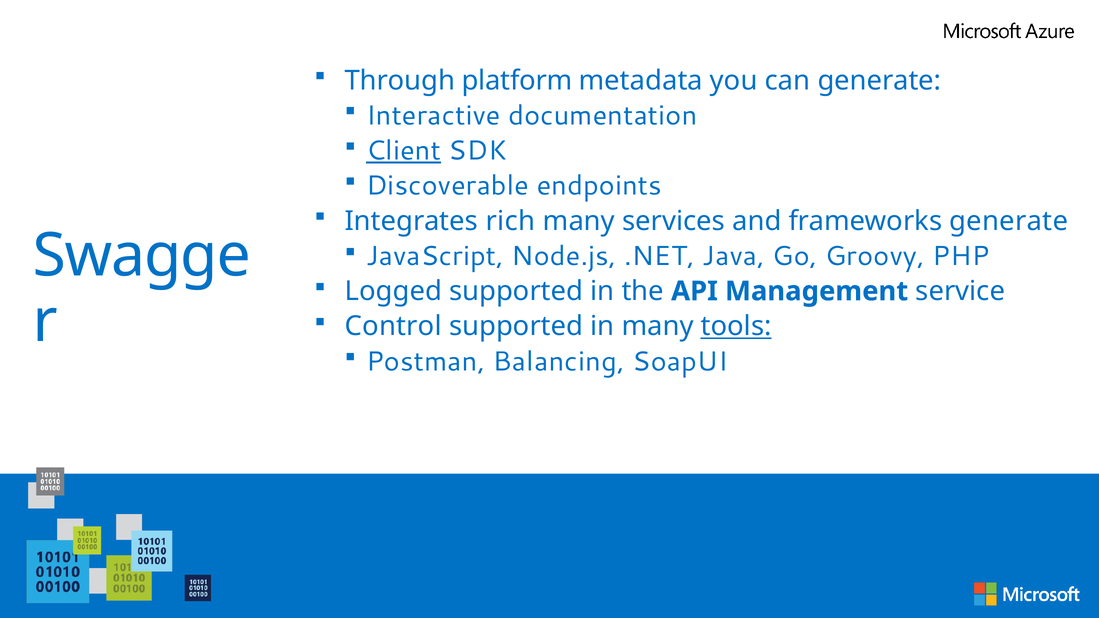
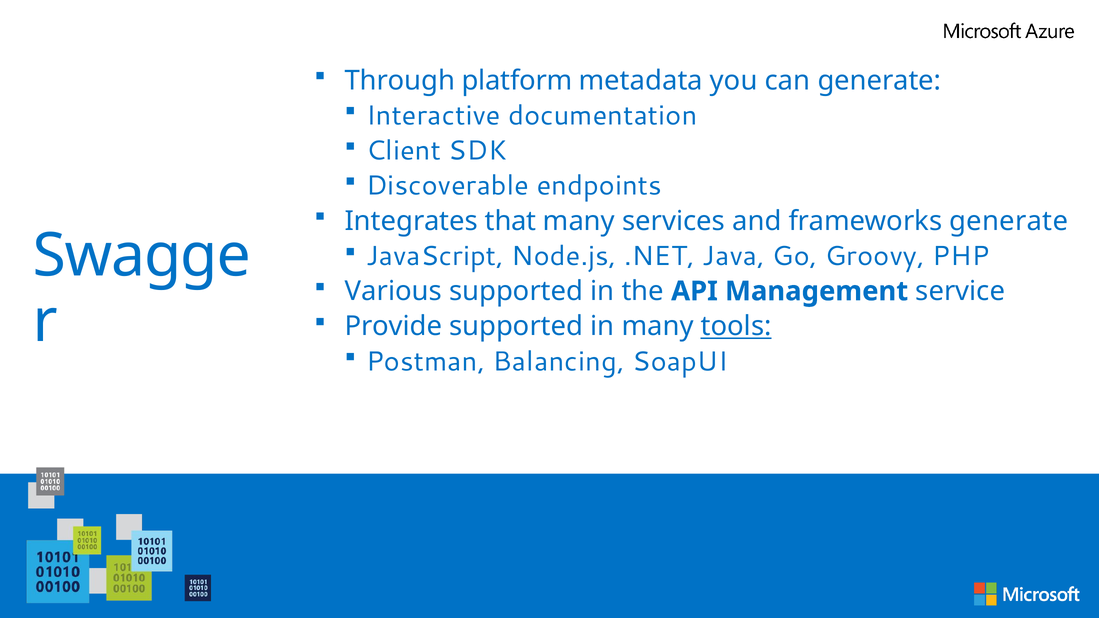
Client underline: present -> none (403, 151)
rich: rich -> that (511, 221)
Logged: Logged -> Various (393, 291)
Control: Control -> Provide (393, 326)
